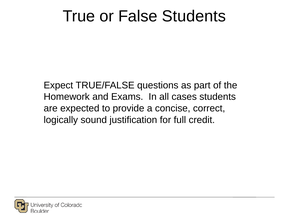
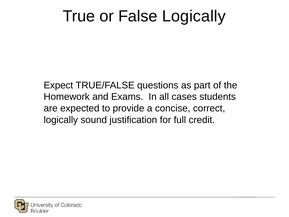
False Students: Students -> Logically (194, 16)
